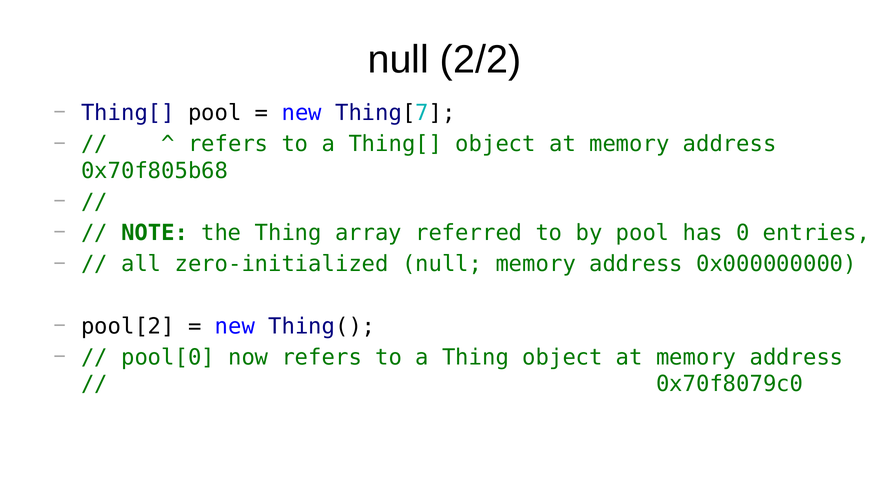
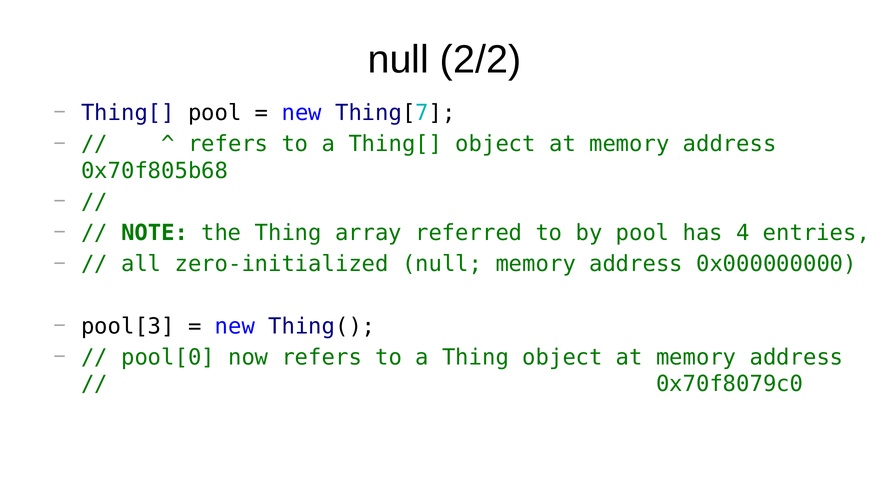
0: 0 -> 4 (743, 233)
pool[2: pool[2 -> pool[3 (128, 326)
